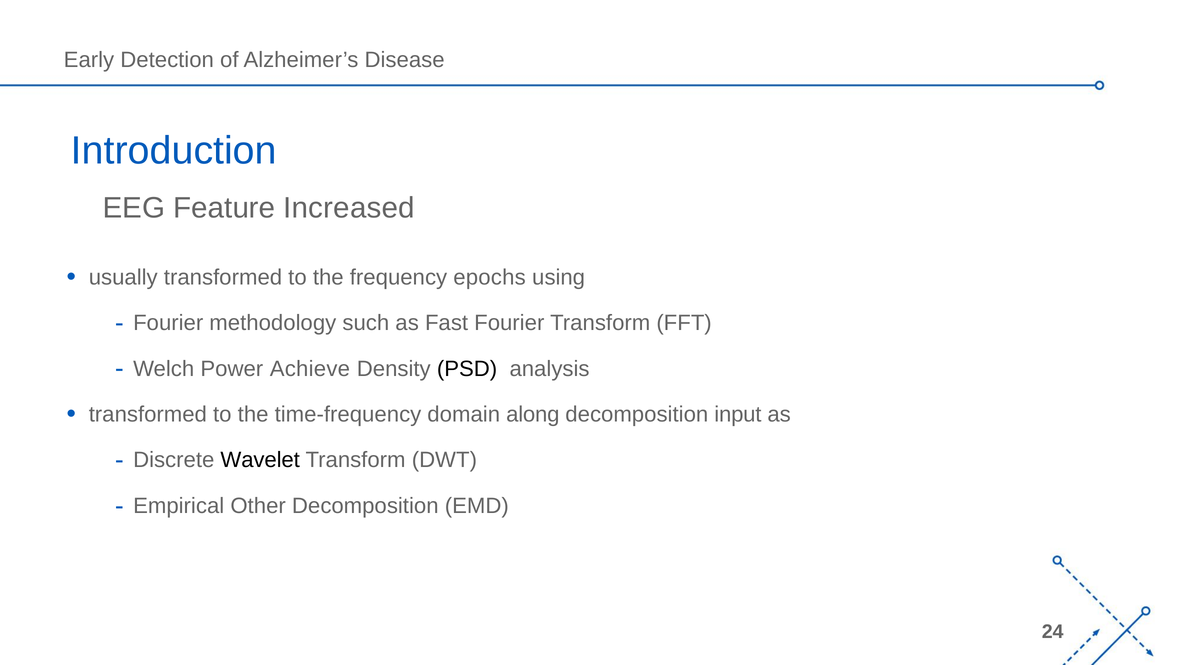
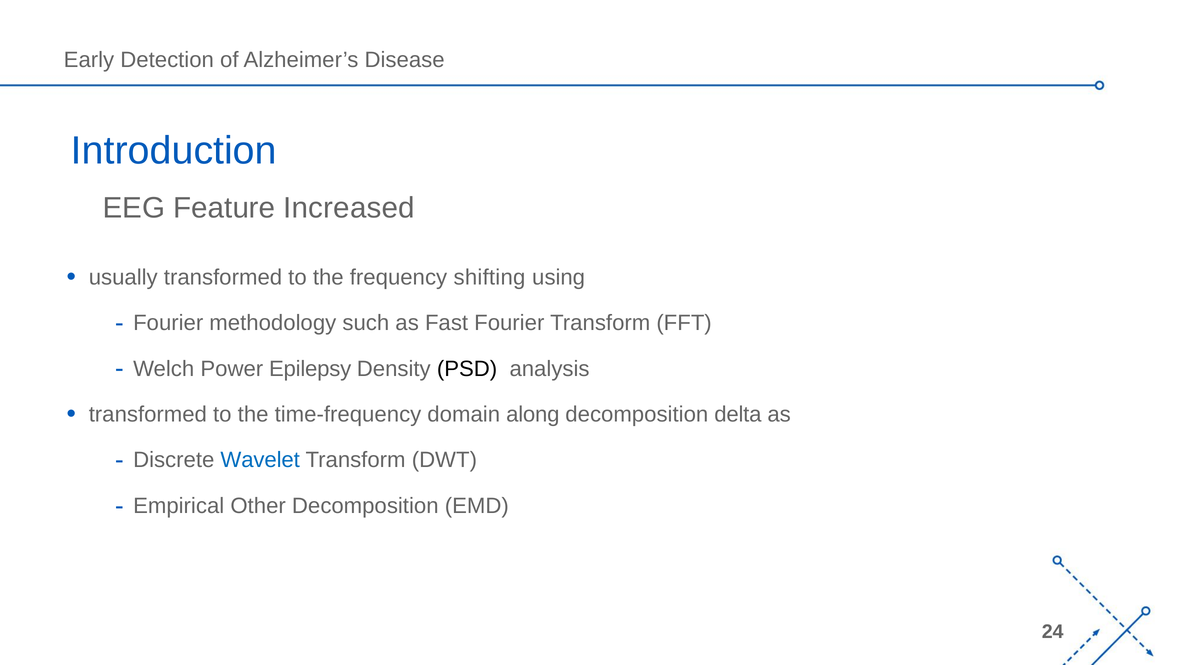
epochs: epochs -> shifting (490, 278)
Achieve: Achieve -> Epilepsy (310, 369)
input: input -> delta (738, 415)
Wavelet colour: black -> blue (260, 460)
